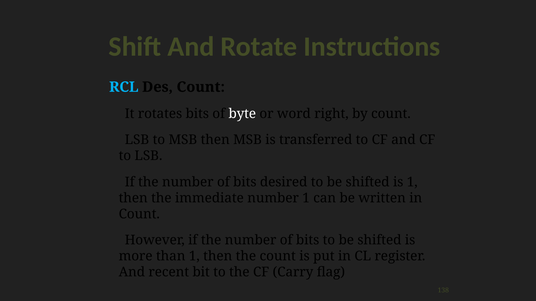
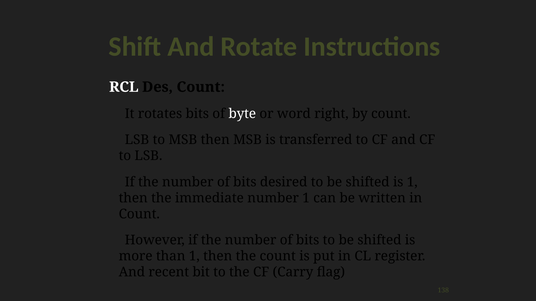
RCL colour: light blue -> white (124, 87)
